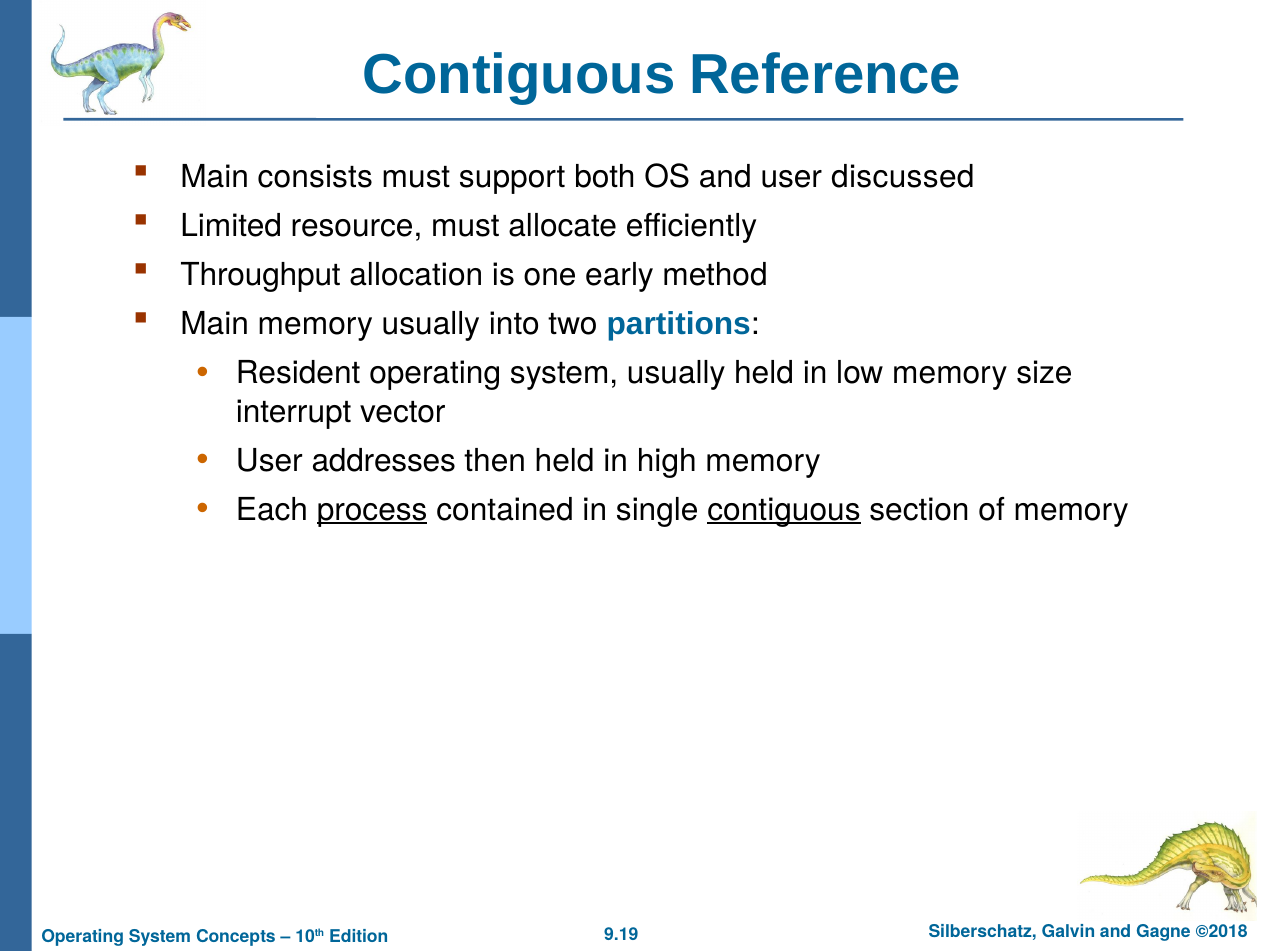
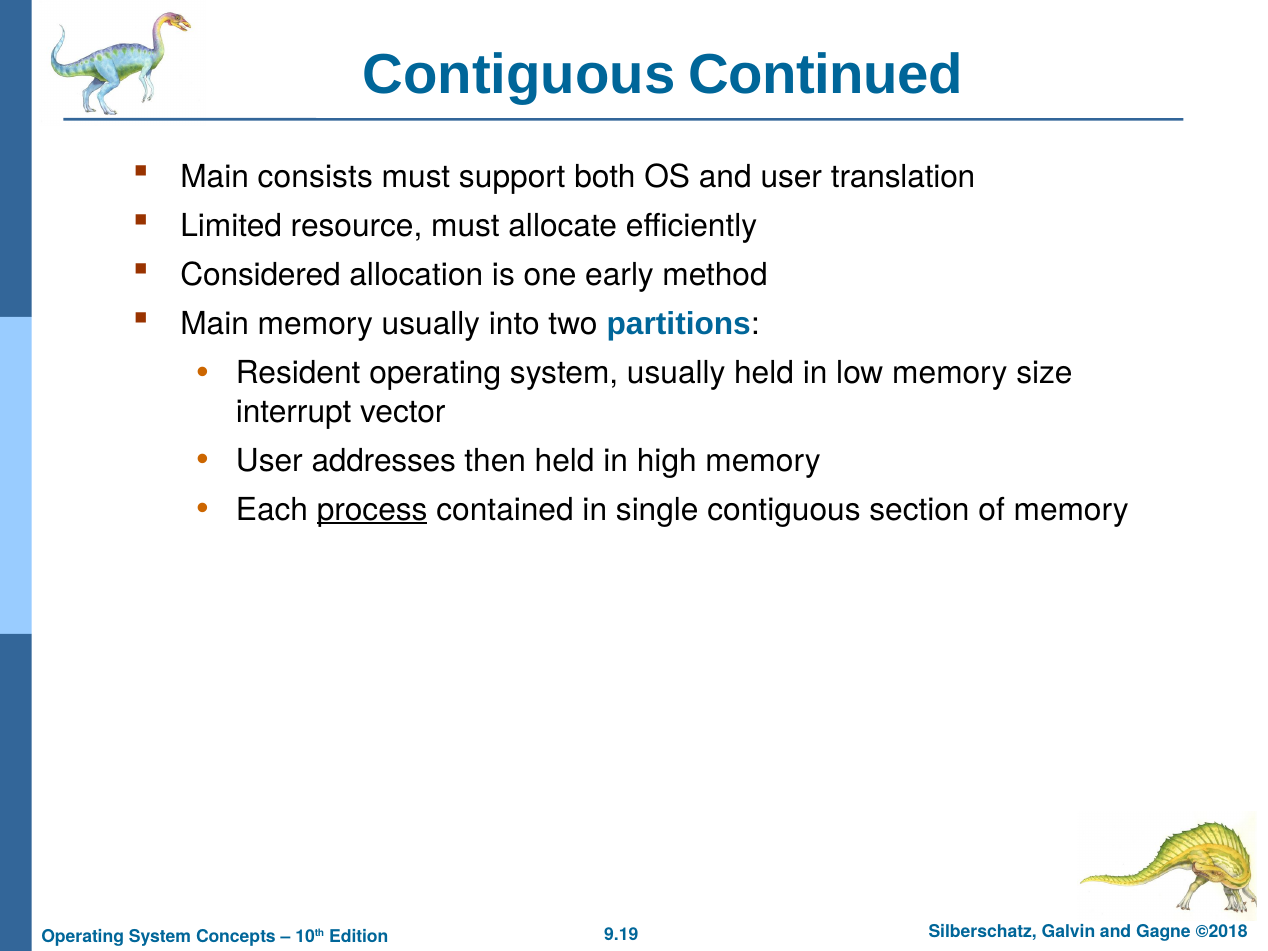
Reference: Reference -> Continued (825, 75)
discussed: discussed -> translation (903, 177)
Throughput: Throughput -> Considered (261, 275)
contiguous underline: present -> none (784, 510)
